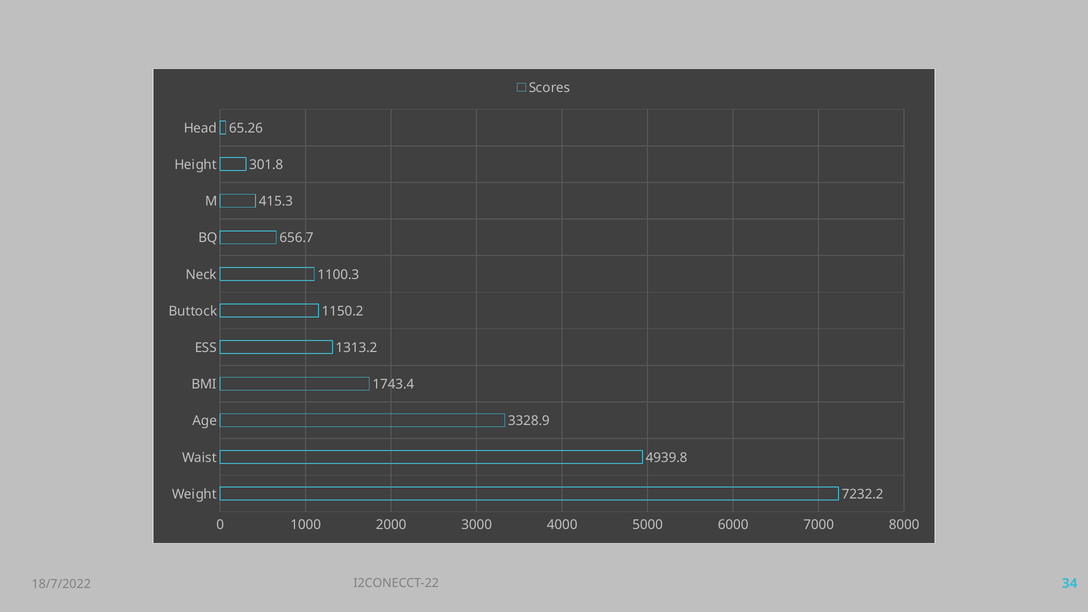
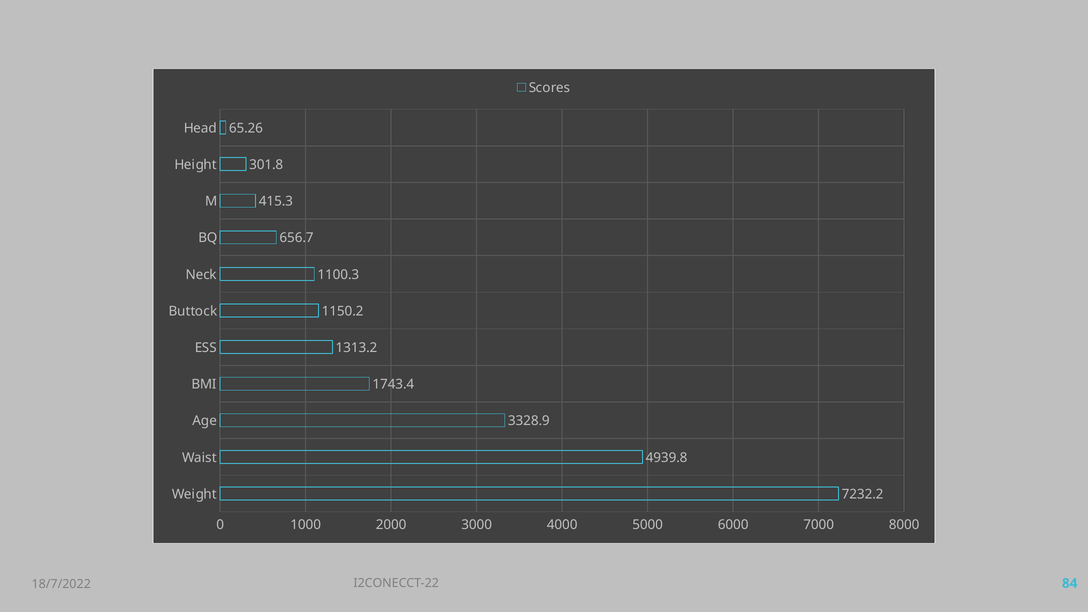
34: 34 -> 84 (1070, 583)
